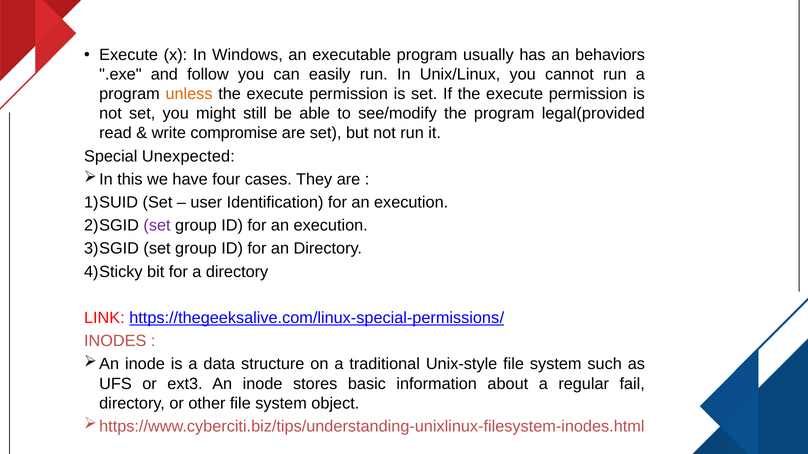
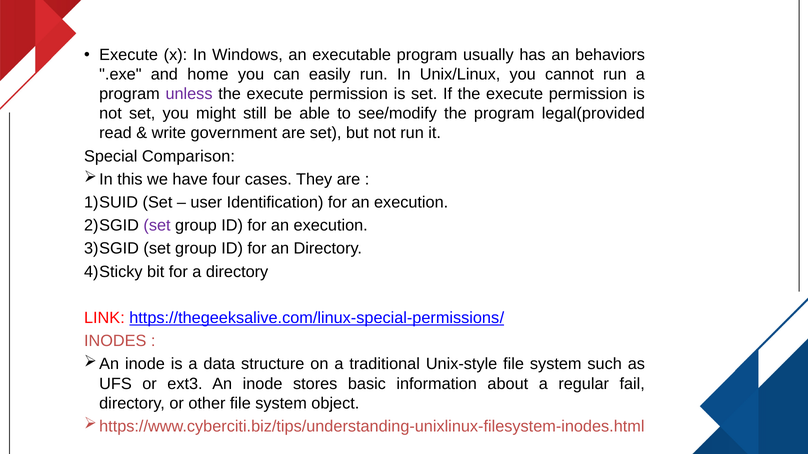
follow: follow -> home (208, 75)
unless colour: orange -> purple (189, 94)
compromise: compromise -> government (234, 133)
Unexpected: Unexpected -> Comparison (188, 156)
